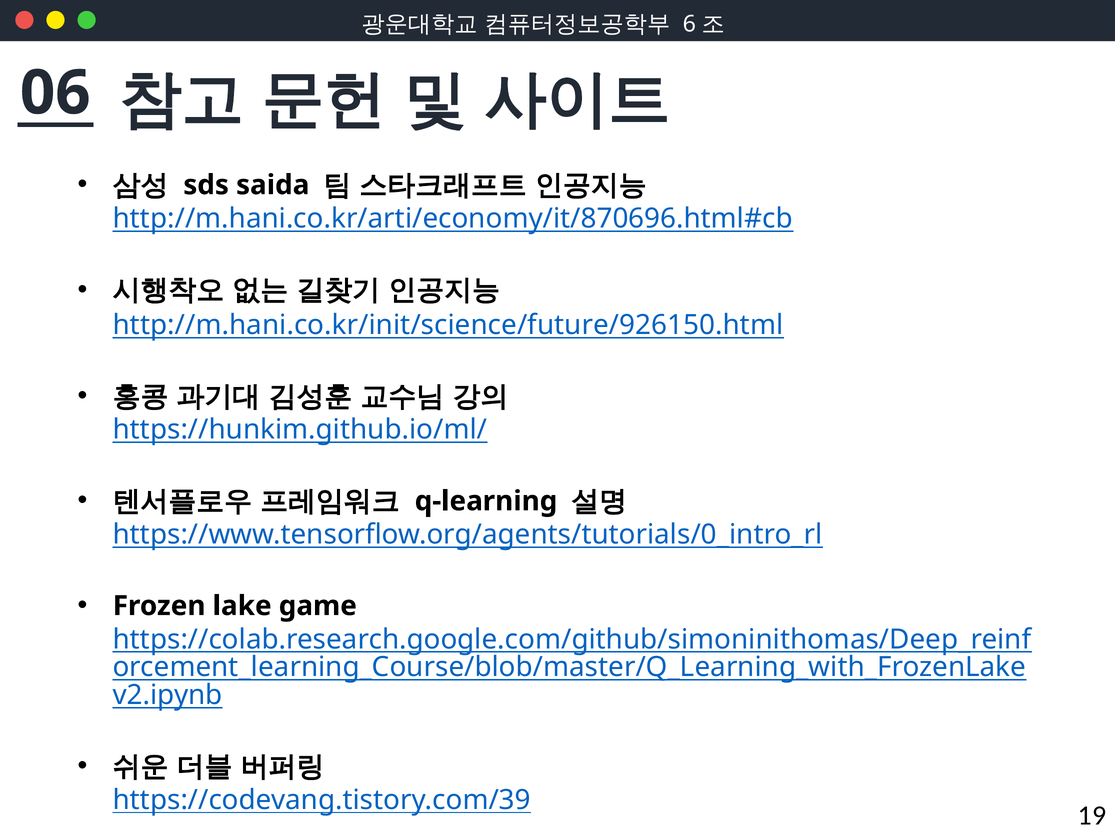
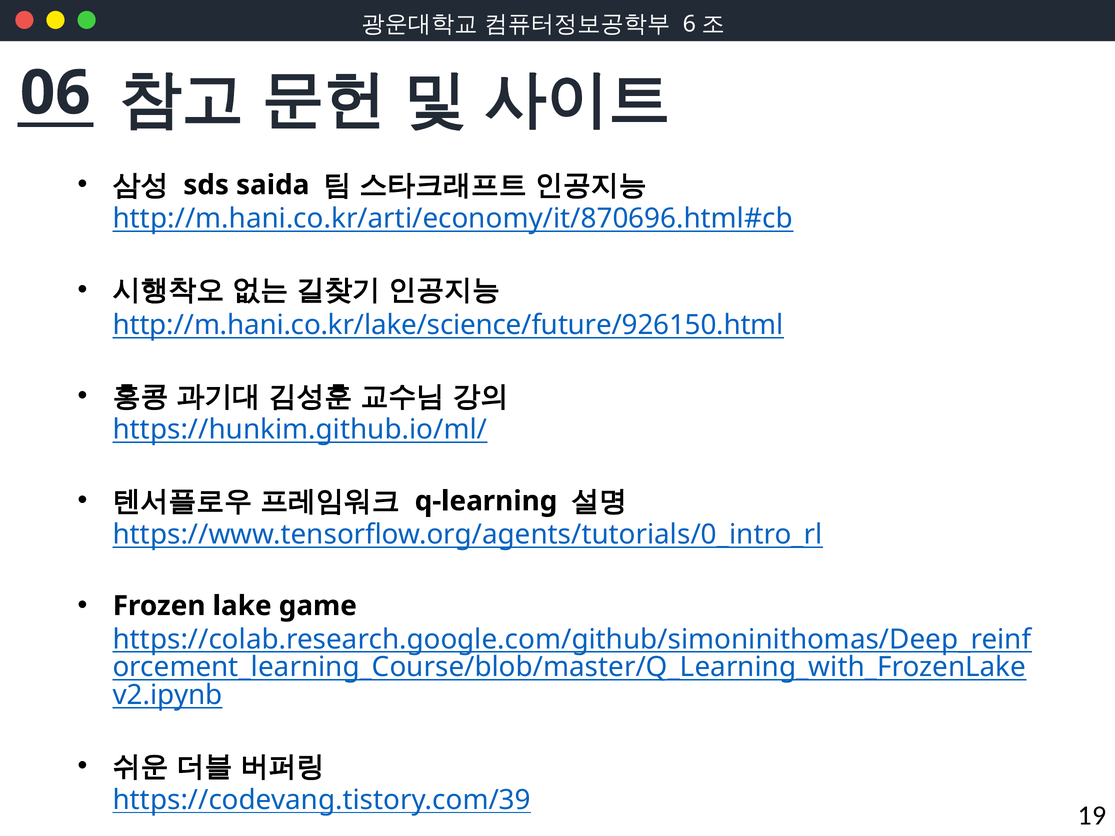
http://m.hani.co.kr/init/science/future/926150.html: http://m.hani.co.kr/init/science/future/926150.html -> http://m.hani.co.kr/lake/science/future/926150.html (448, 325)
